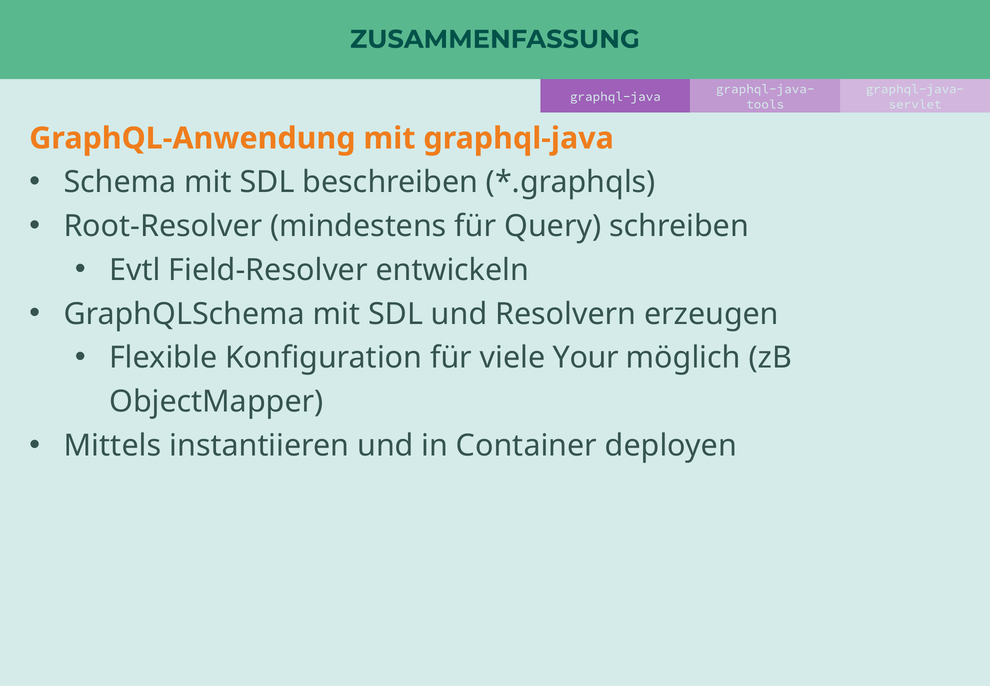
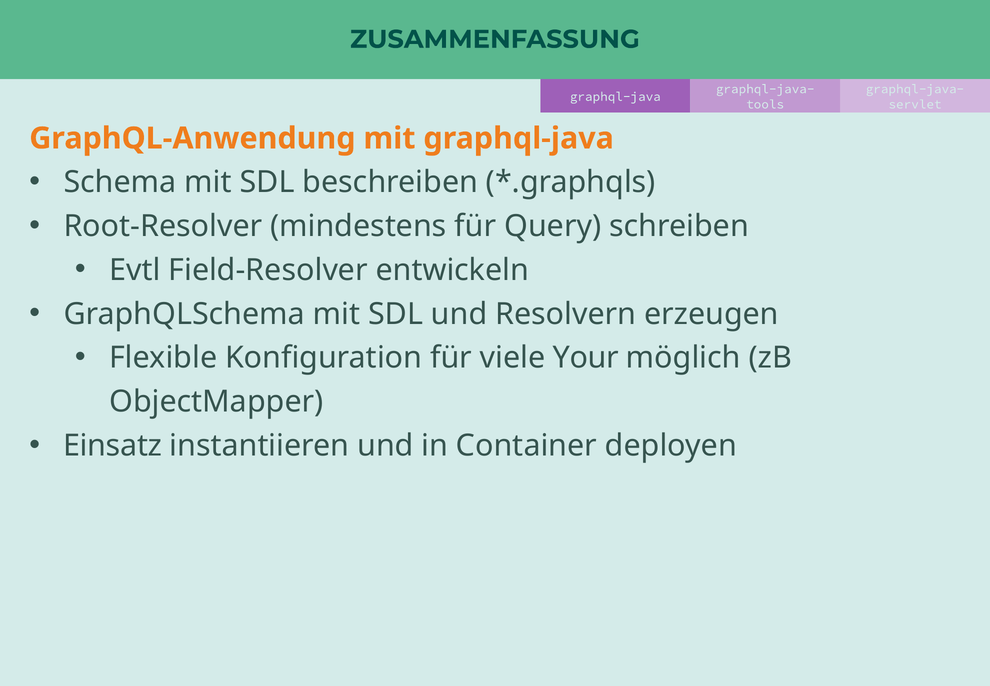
Mittels: Mittels -> Einsatz (113, 445)
